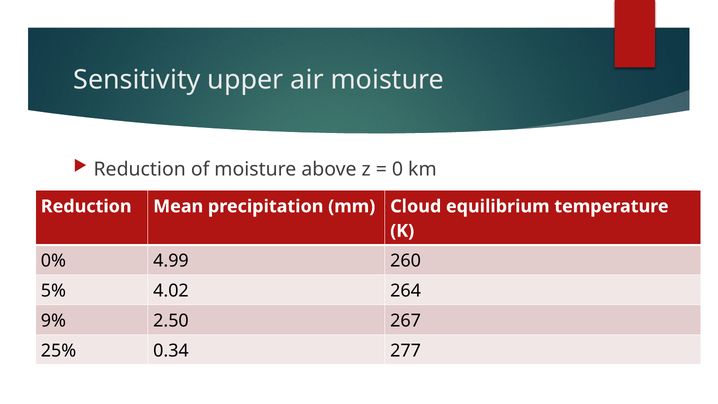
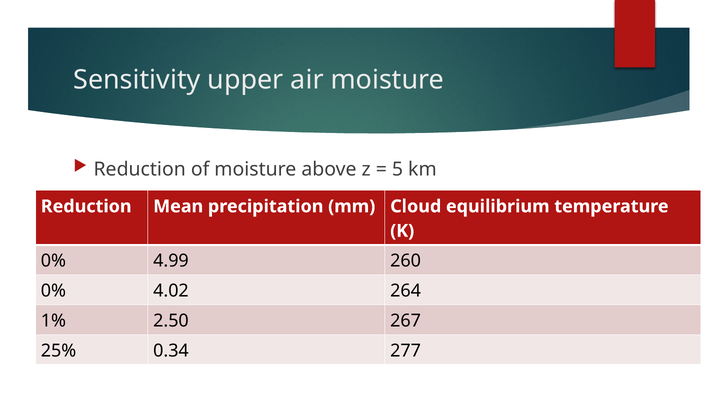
0: 0 -> 5 (398, 169)
5%: 5% -> 0% (53, 291)
9%: 9% -> 1% (53, 321)
